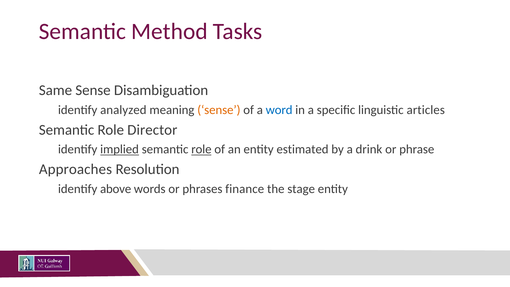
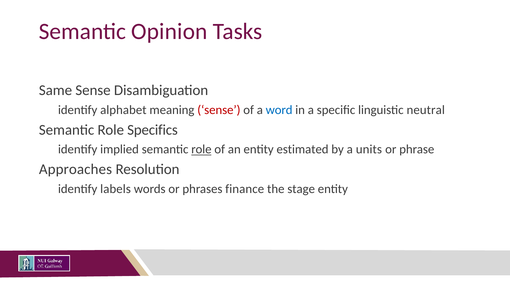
Method: Method -> Opinion (169, 32)
analyzed: analyzed -> alphabet (123, 110)
sense colour: orange -> red (219, 110)
articles: articles -> neutral (426, 110)
Director: Director -> Specifics (152, 130)
implied underline: present -> none (120, 149)
drink: drink -> units (369, 149)
above: above -> labels (116, 189)
